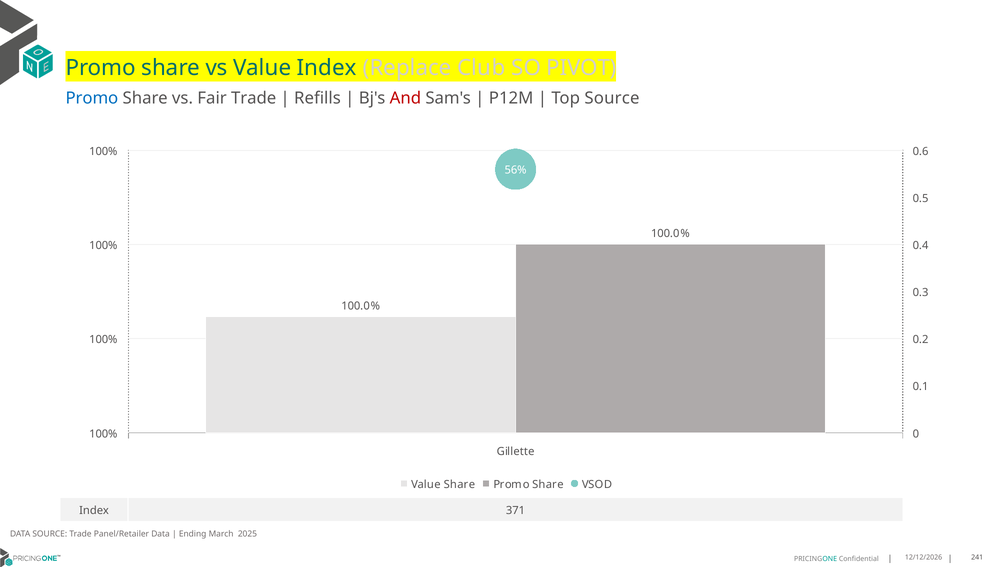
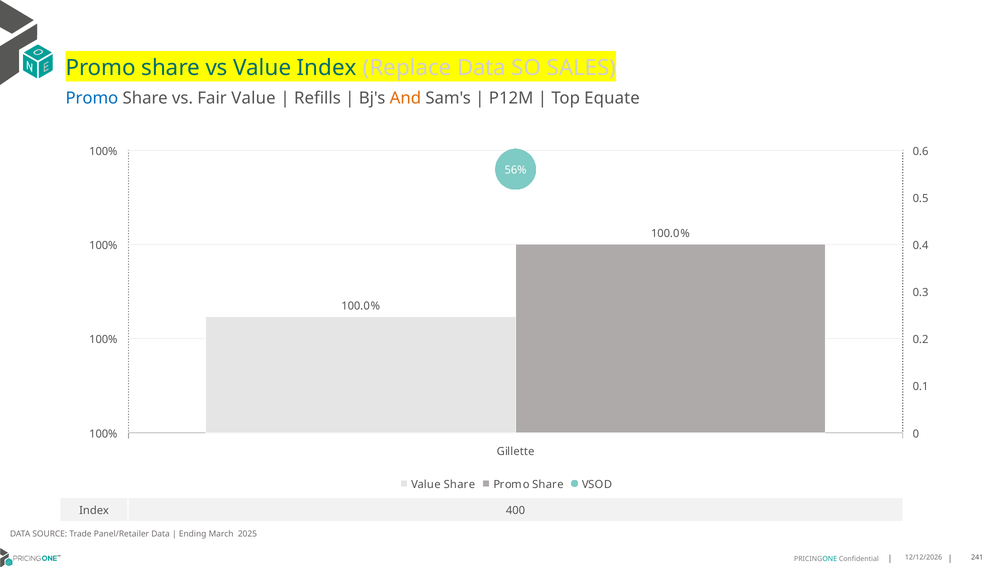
Replace Club: Club -> Data (481, 68)
PIVOT: PIVOT -> SALES (581, 68)
Fair Trade: Trade -> Value (254, 98)
And colour: red -> orange (405, 98)
Top Source: Source -> Equate (612, 98)
371: 371 -> 400 (516, 510)
